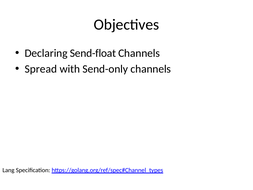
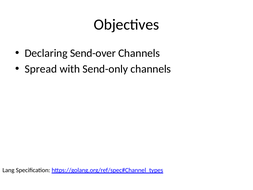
Send-float: Send-float -> Send-over (93, 53)
